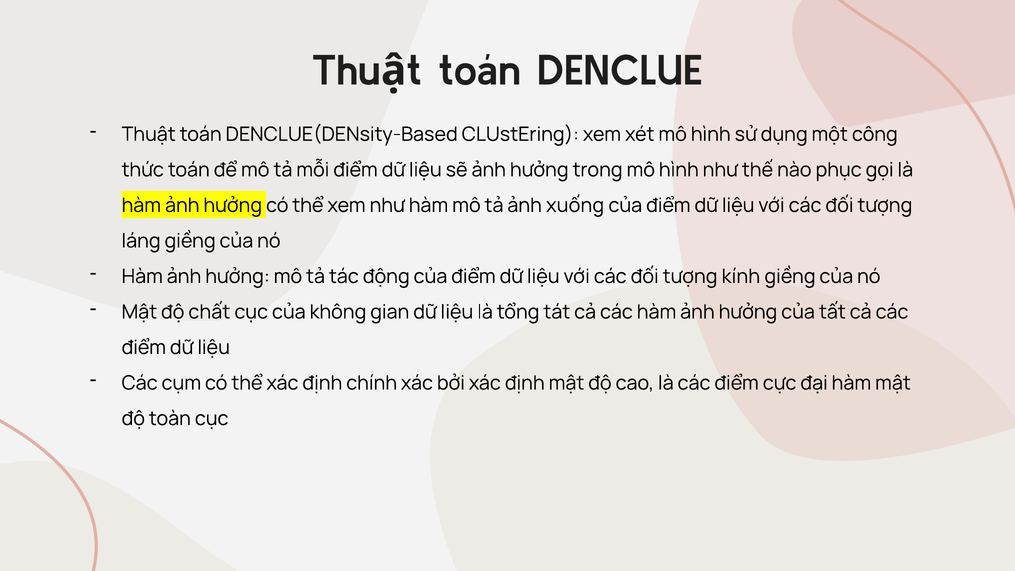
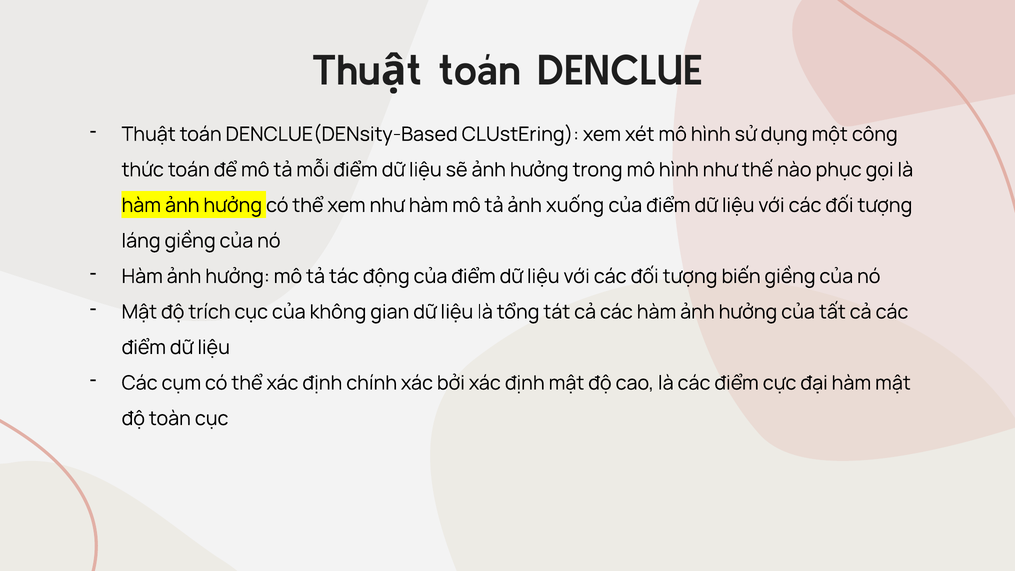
kính: kính -> biến (741, 276)
chất: chất -> trích (209, 312)
